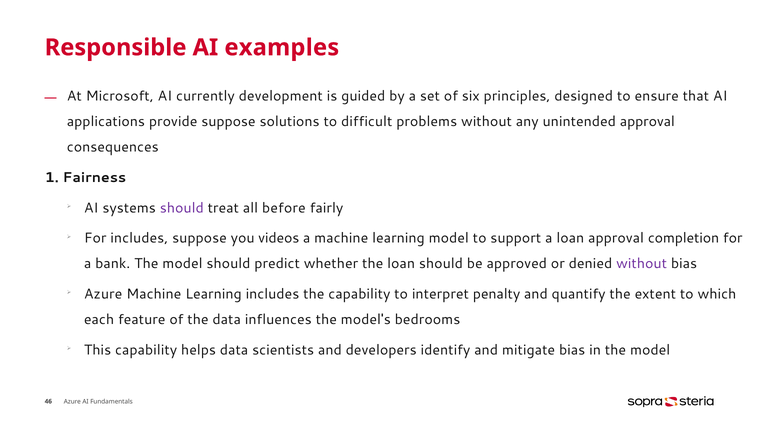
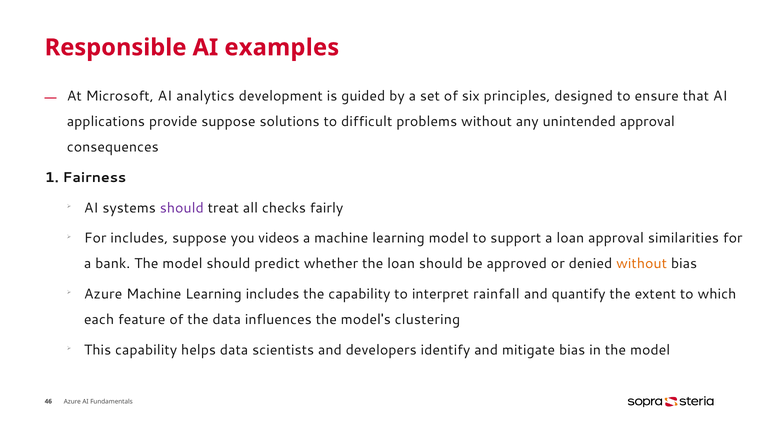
currently: currently -> analytics (205, 96)
before: before -> checks (284, 208)
completion: completion -> similarities (683, 238)
without colour: purple -> orange (642, 264)
penalty: penalty -> rainfall (496, 294)
bedrooms: bedrooms -> clustering (427, 320)
